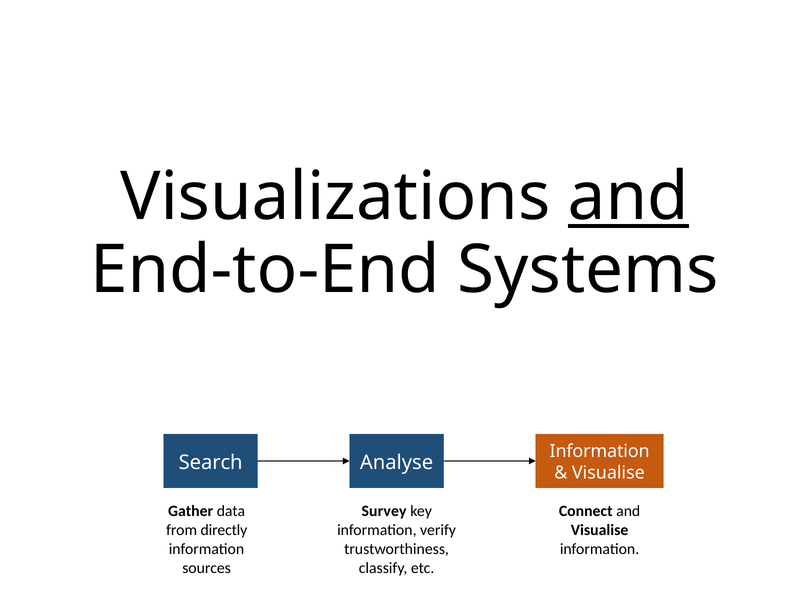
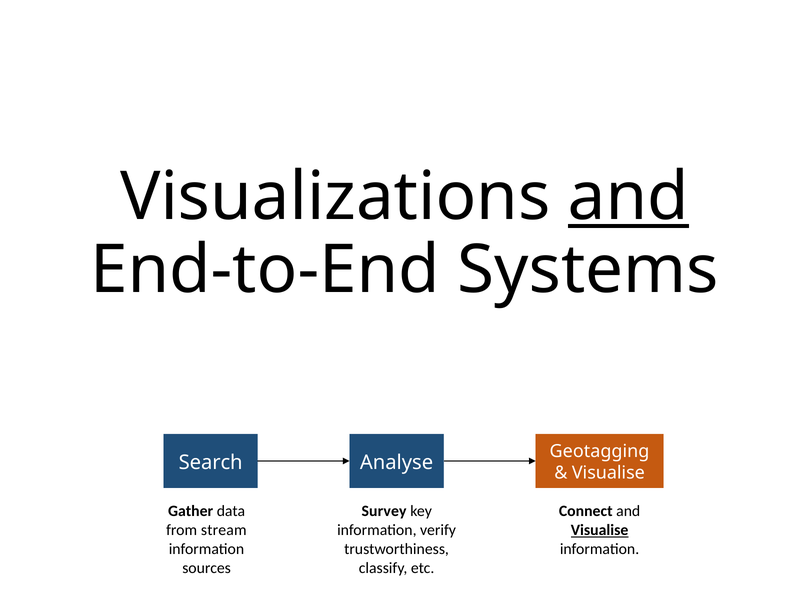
Information: Information -> Geotagging (600, 451)
directly: directly -> stream (224, 530)
Visualise underline: none -> present (600, 530)
